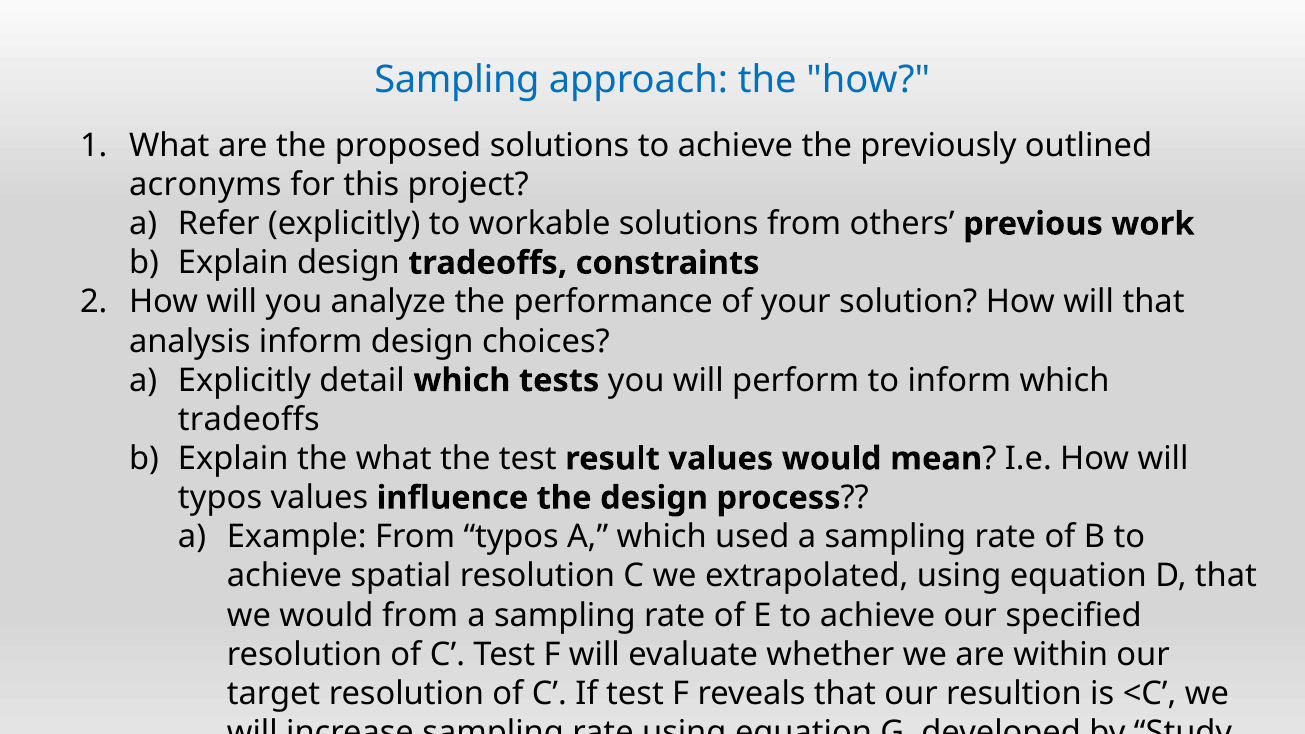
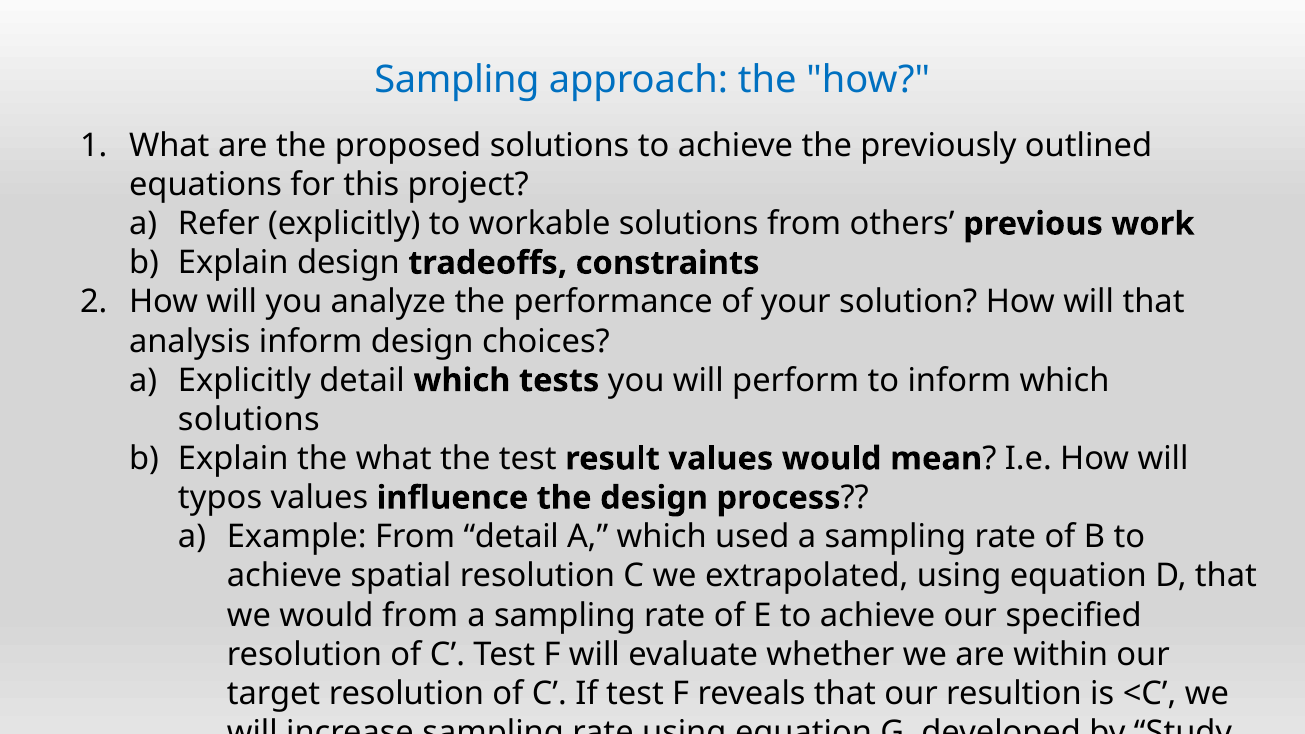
acronyms: acronyms -> equations (205, 185)
tradeoffs: tradeoffs -> solutions (249, 420)
From typos: typos -> detail (511, 537)
